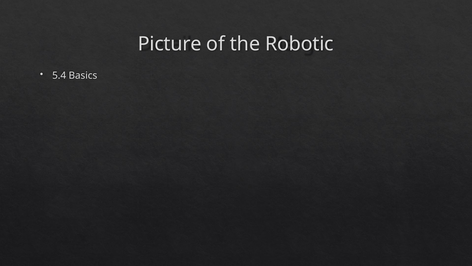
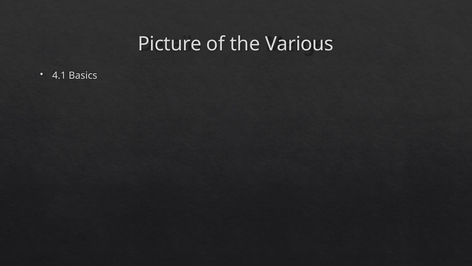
Robotic: Robotic -> Various (299, 44)
5.4: 5.4 -> 4.1 (59, 75)
